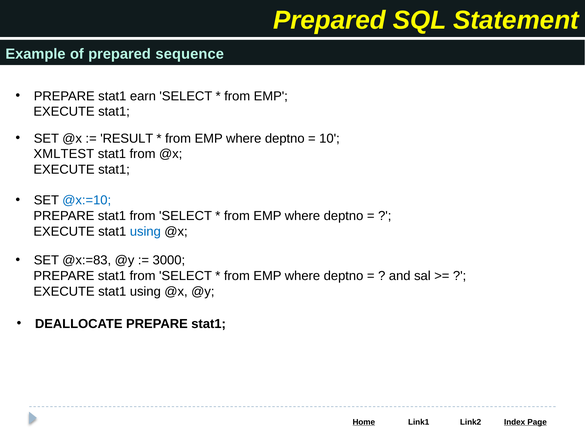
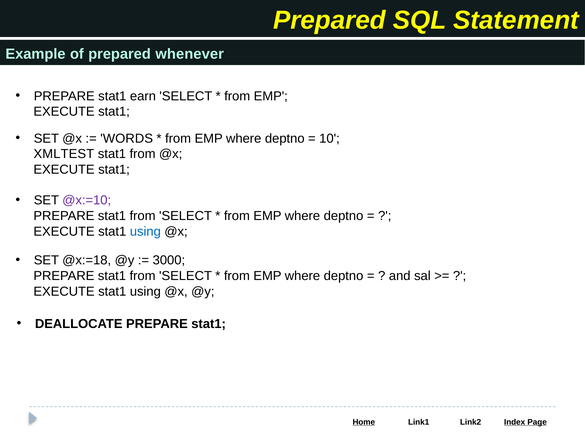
sequence: sequence -> whenever (190, 54)
RESULT: RESULT -> WORDS (127, 138)
@x:=10 colour: blue -> purple (87, 200)
@x:=83: @x:=83 -> @x:=18 (87, 260)
